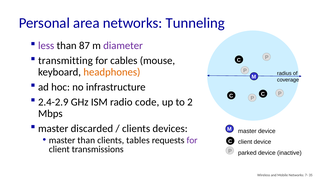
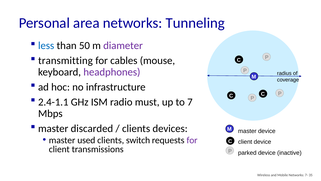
less colour: purple -> blue (46, 45)
87: 87 -> 50 (84, 45)
headphones colour: orange -> purple (112, 72)
2.4-2.9: 2.4-2.9 -> 2.4-1.1 (53, 102)
code: code -> must (147, 102)
2: 2 -> 7 (190, 102)
master than: than -> used (86, 140)
tables: tables -> switch (138, 140)
